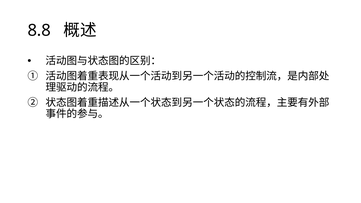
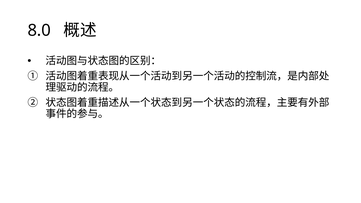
8.8: 8.8 -> 8.0 (39, 30)
